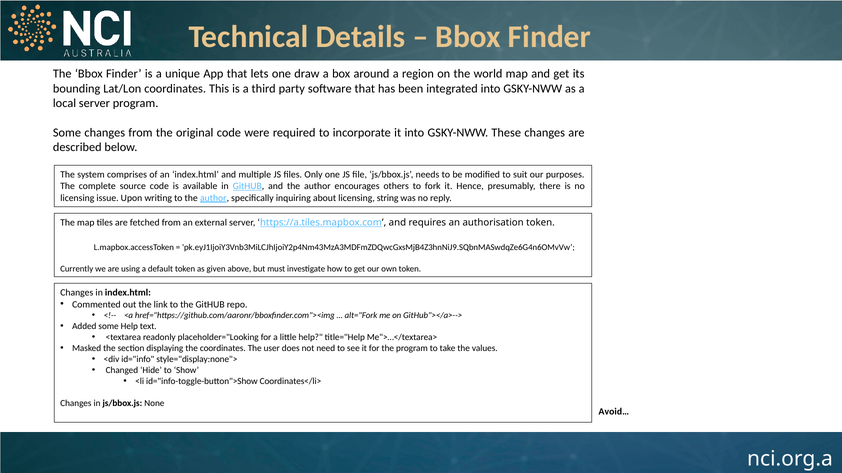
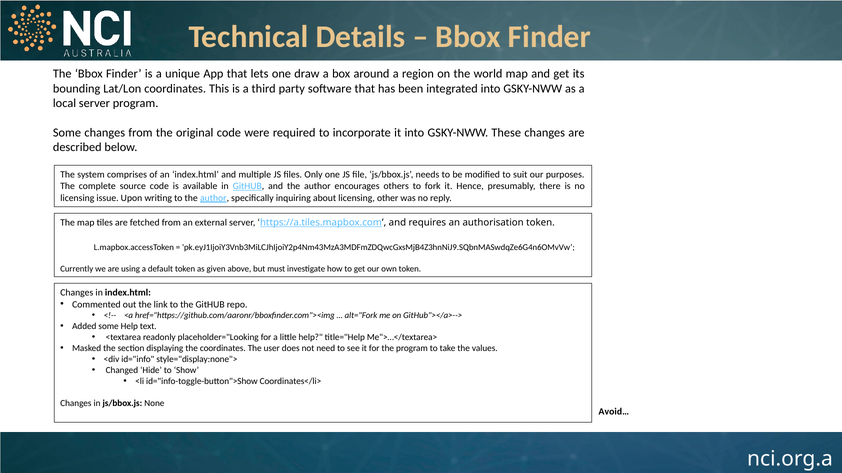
string: string -> other (388, 198)
